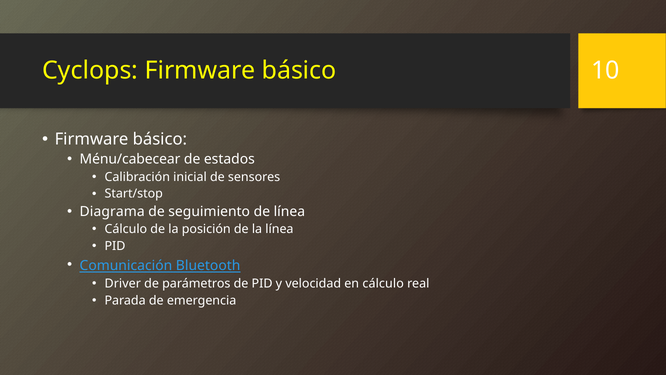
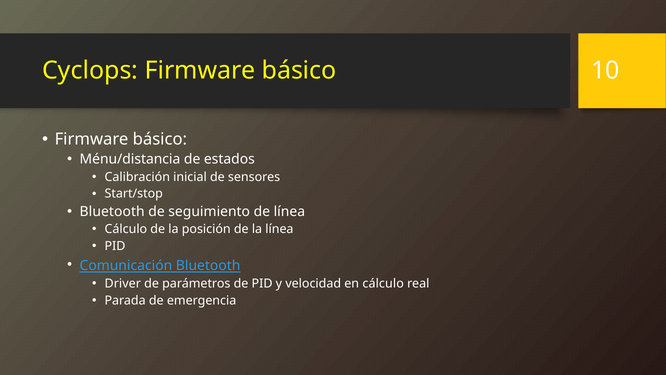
Ménu/cabecear: Ménu/cabecear -> Ménu/distancia (130, 159)
Diagrama: Diagrama -> Bluetooth (112, 211)
